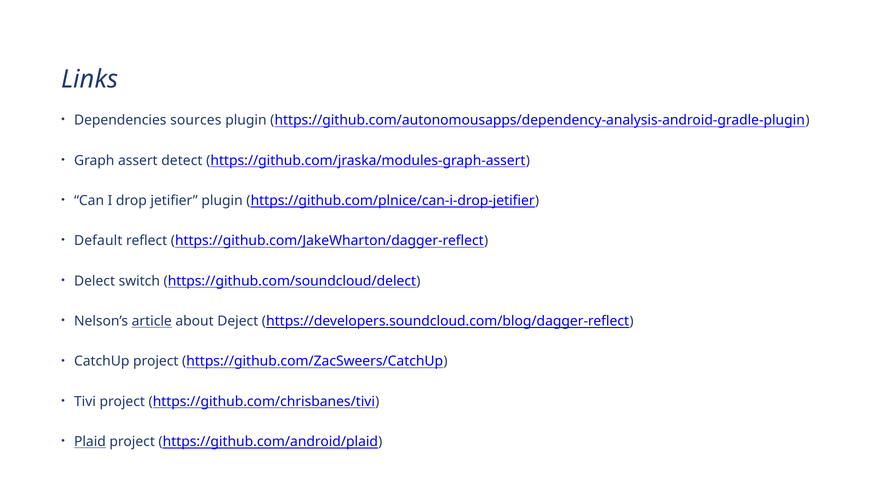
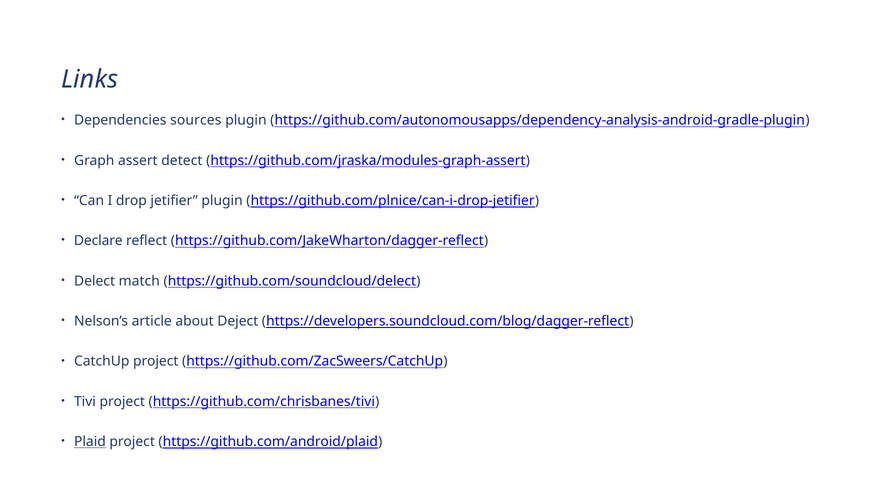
Default: Default -> Declare (98, 241)
switch: switch -> match (139, 281)
article underline: present -> none (152, 321)
